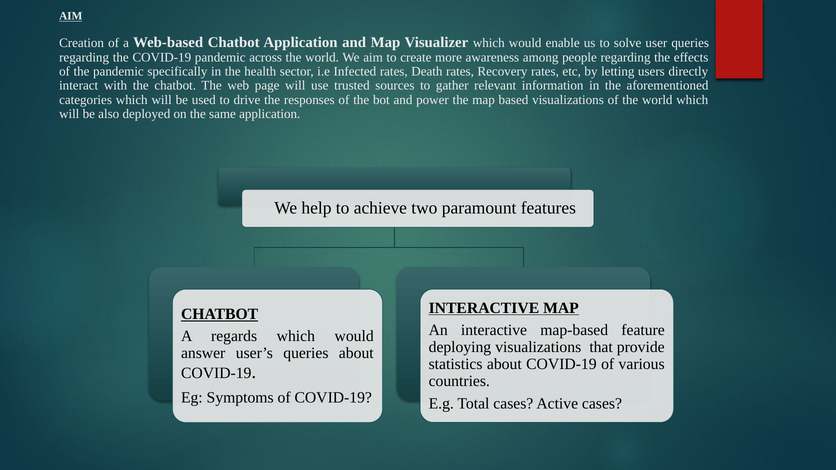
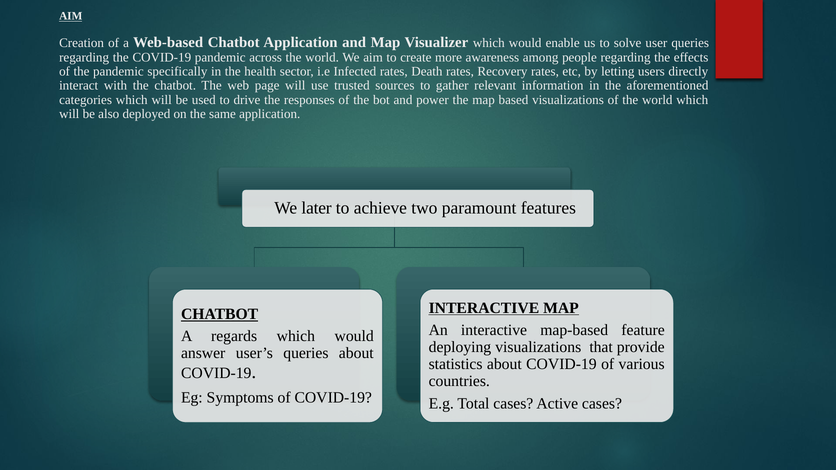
help: help -> later (317, 208)
